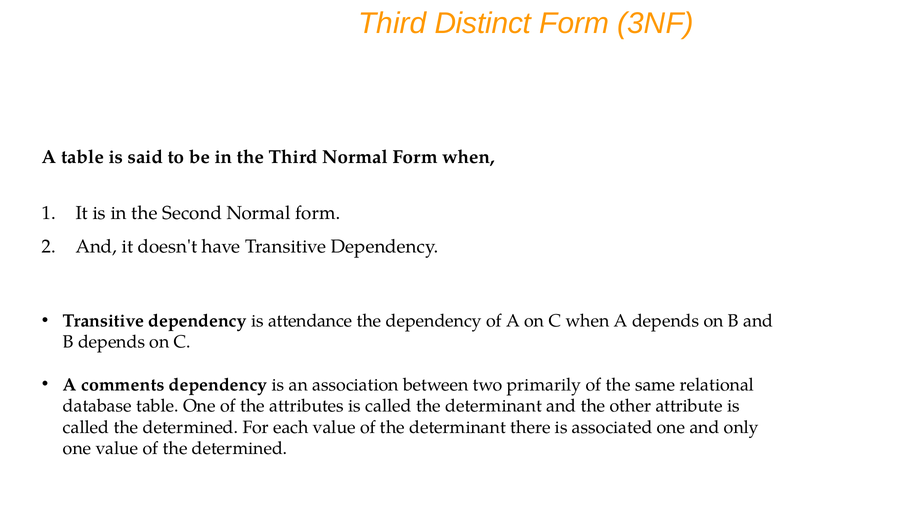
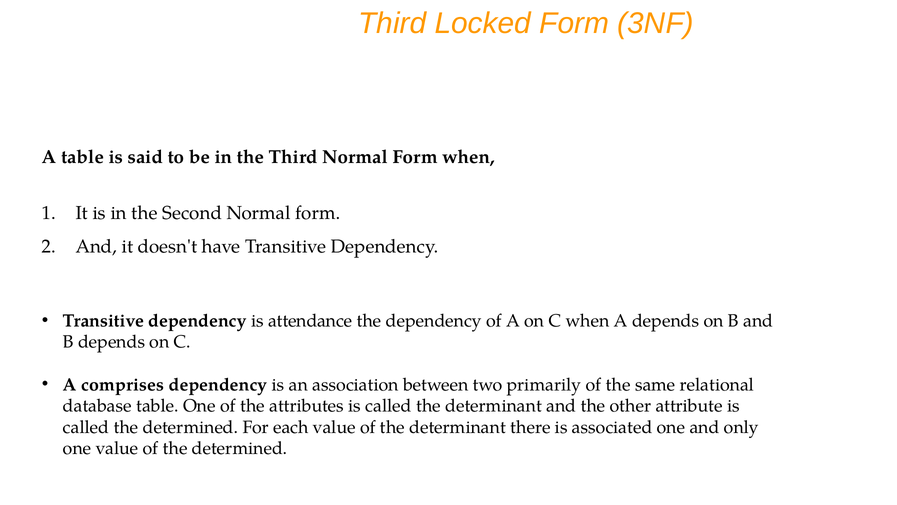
Distinct: Distinct -> Locked (483, 23)
comments: comments -> comprises (123, 384)
